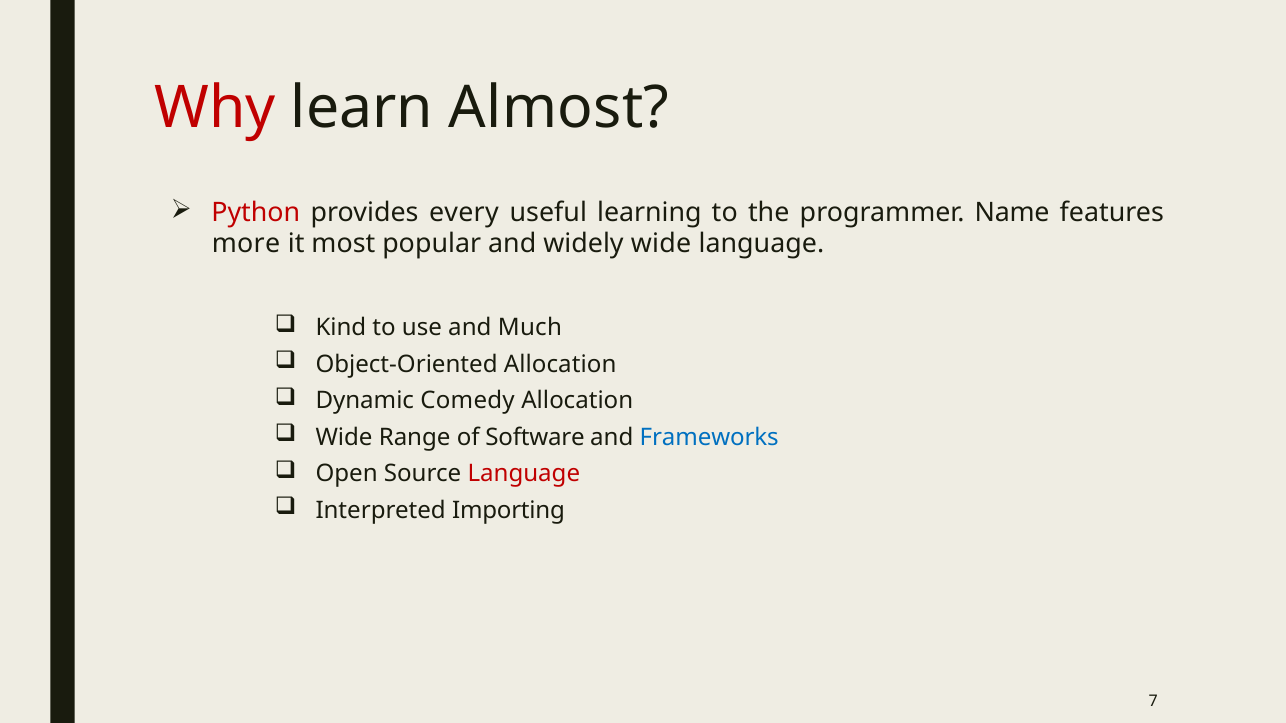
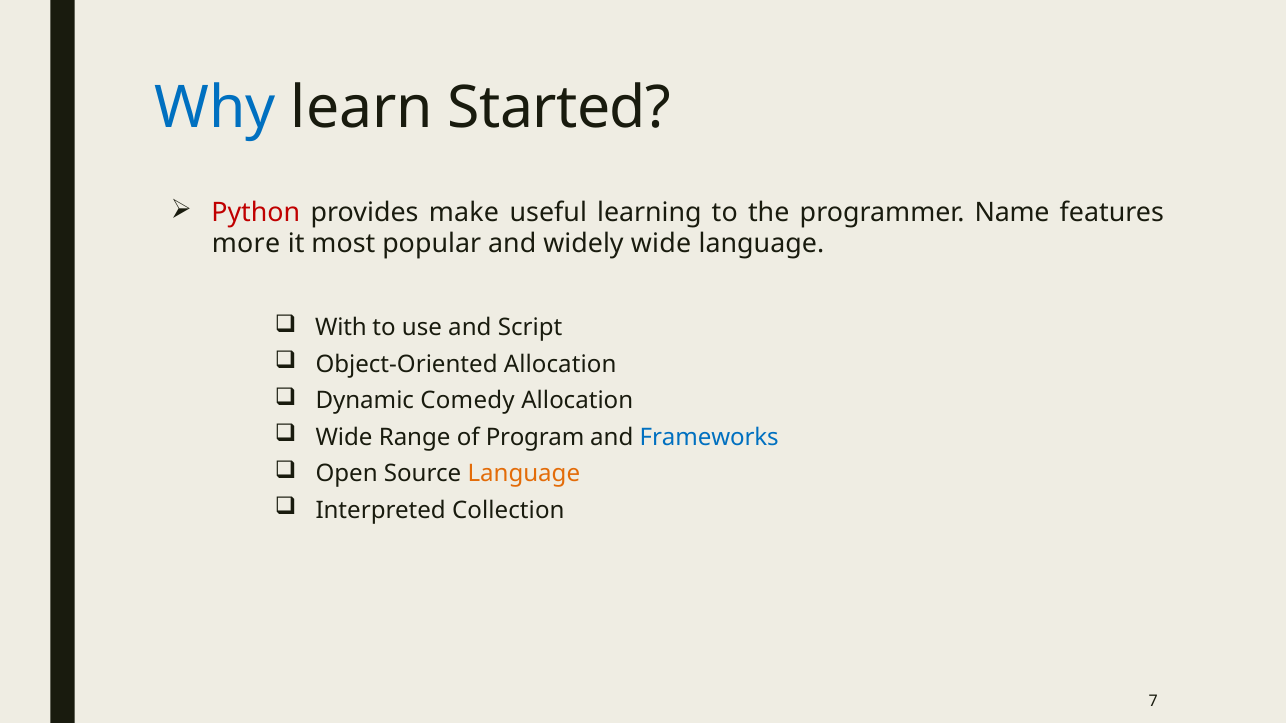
Why colour: red -> blue (215, 108)
Almost: Almost -> Started (559, 108)
every: every -> make (464, 213)
Kind: Kind -> With (341, 328)
Much: Much -> Script (530, 328)
Software: Software -> Program (535, 437)
Language colour: red -> orange (524, 474)
Importing: Importing -> Collection (508, 511)
